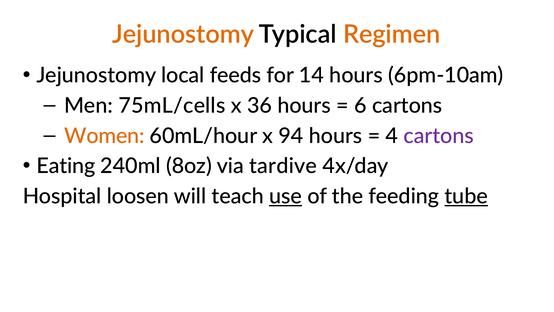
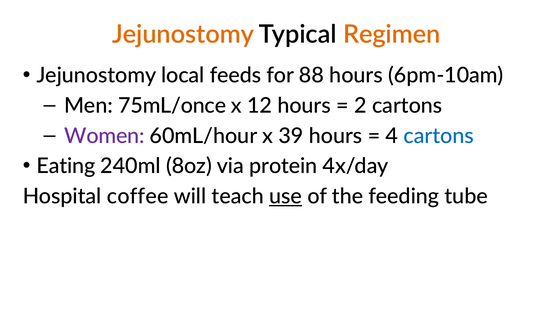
14: 14 -> 88 (311, 75)
75mL/cells: 75mL/cells -> 75mL/once (172, 106)
36: 36 -> 12 (260, 106)
6: 6 -> 2 (360, 106)
Women colour: orange -> purple (104, 136)
94: 94 -> 39 (291, 136)
cartons colour: purple -> blue (439, 136)
tardive: tardive -> protein (283, 166)
loosen: loosen -> coffee (138, 196)
tube underline: present -> none (466, 196)
